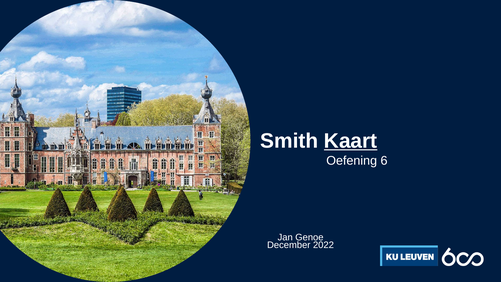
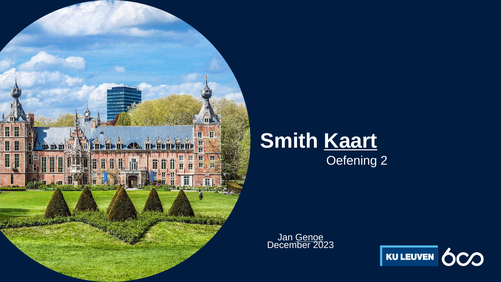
6: 6 -> 2 (384, 161)
Genoe underline: none -> present (309, 237)
2022: 2022 -> 2023 (323, 245)
